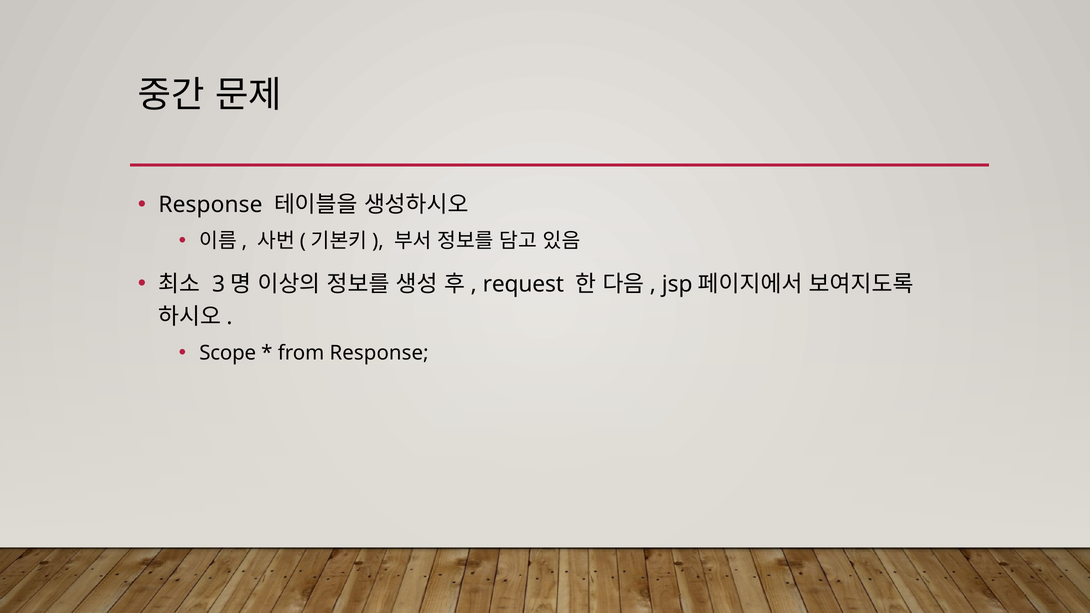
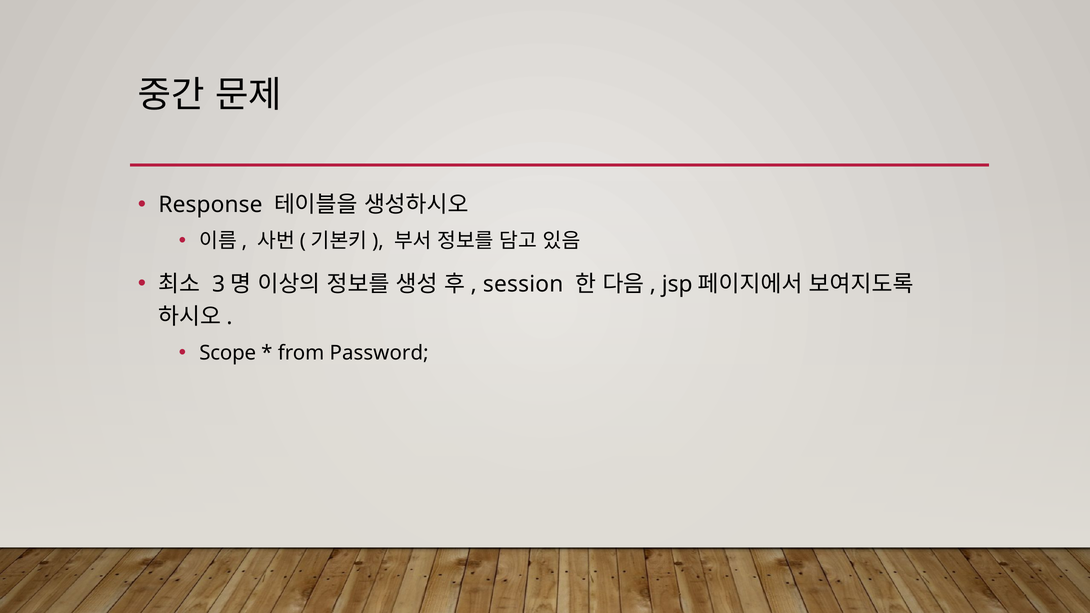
request: request -> session (523, 284)
from Response: Response -> Password (379, 353)
